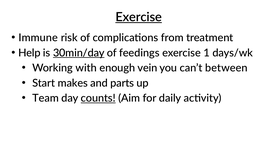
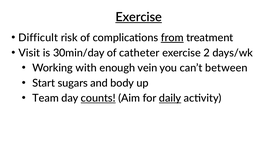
Immune: Immune -> Difficult (38, 38)
from underline: none -> present (172, 38)
Help: Help -> Visit (29, 53)
30min/day underline: present -> none (79, 53)
feedings: feedings -> catheter (139, 53)
1: 1 -> 2 (207, 53)
makes: makes -> sugars (73, 83)
parts: parts -> body (122, 83)
daily underline: none -> present (170, 98)
